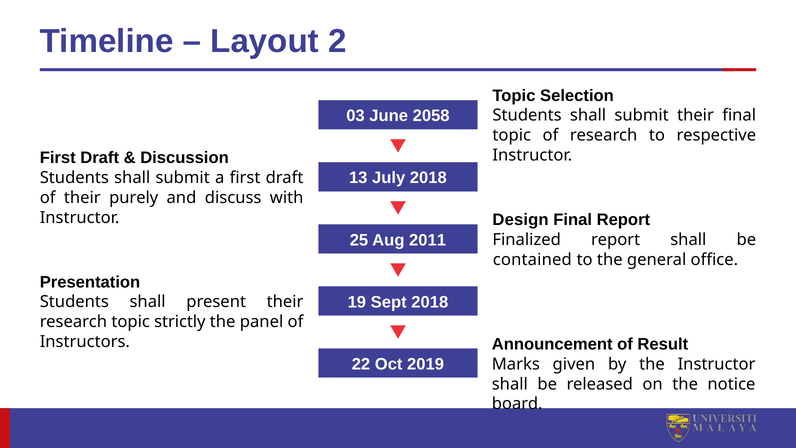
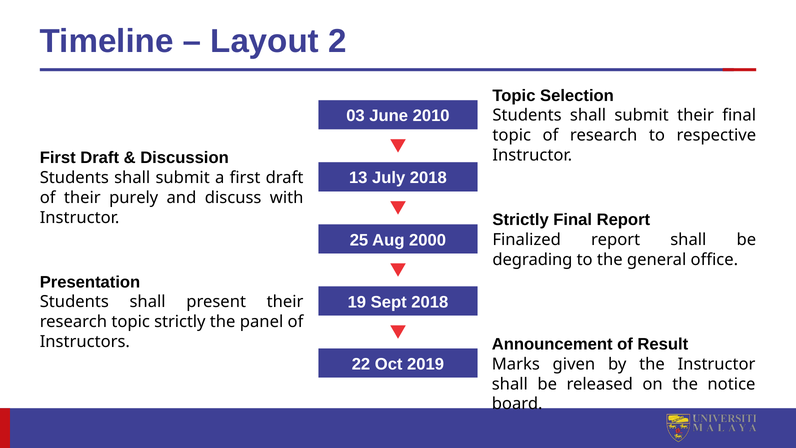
2058: 2058 -> 2010 (431, 116)
Design: Design -> Strictly (521, 220)
2011: 2011 -> 2000 (428, 240)
contained: contained -> degrading (532, 260)
